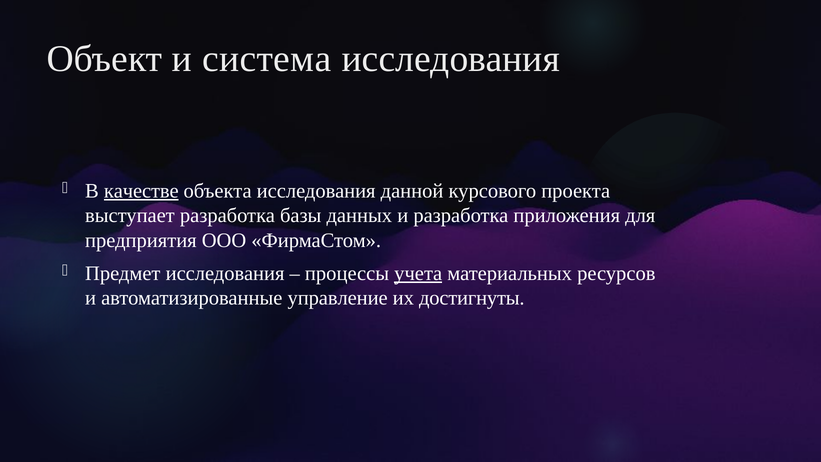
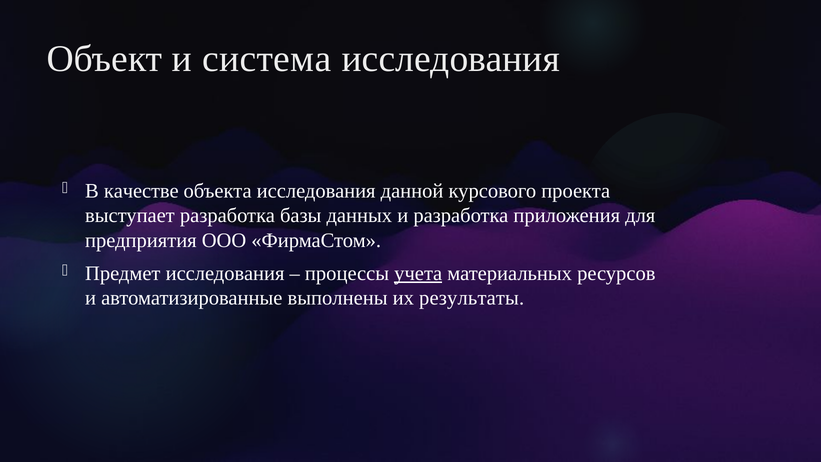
качестве underline: present -> none (141, 191)
управление: управление -> выполнены (338, 298)
достигнуты: достигнуты -> результаты (472, 298)
